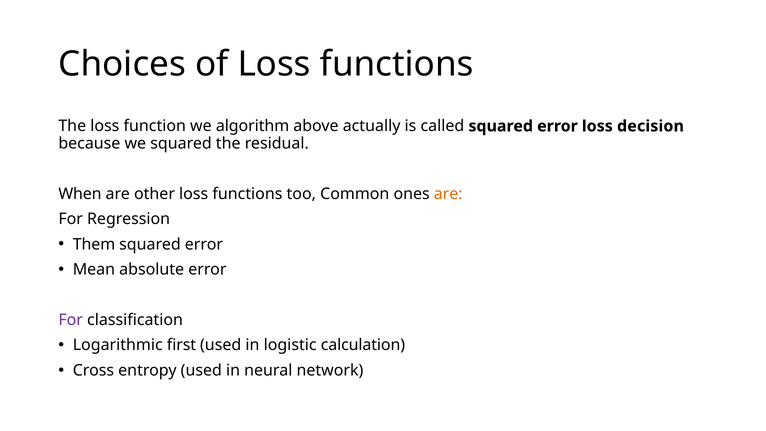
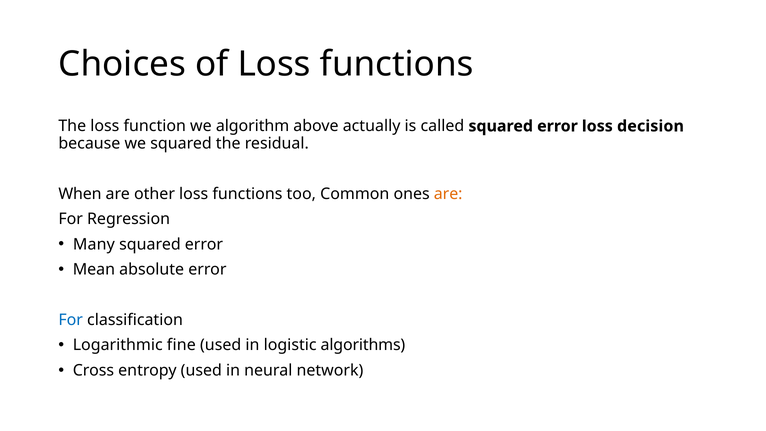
Them: Them -> Many (94, 244)
For colour: purple -> blue (71, 320)
first: first -> fine (181, 345)
calculation: calculation -> algorithms (363, 345)
